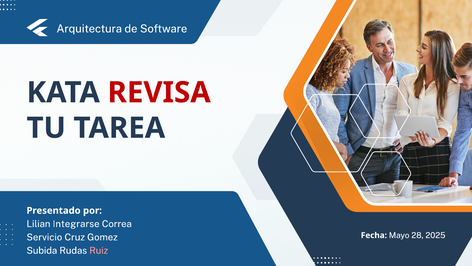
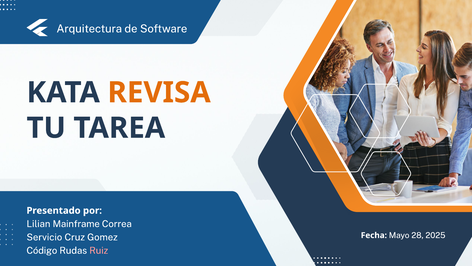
REVISA colour: red -> orange (159, 92)
Integrarse: Integrarse -> Mainframe (76, 224)
Subida: Subida -> Código (42, 250)
